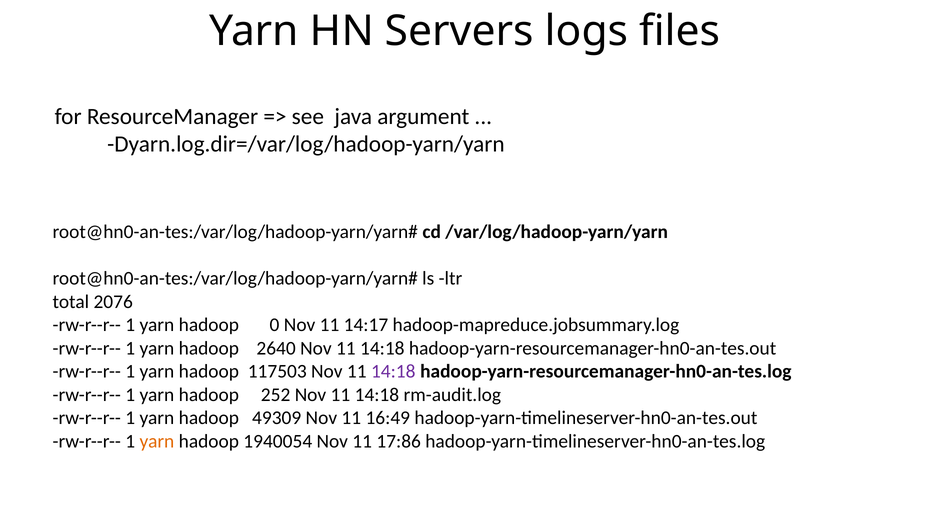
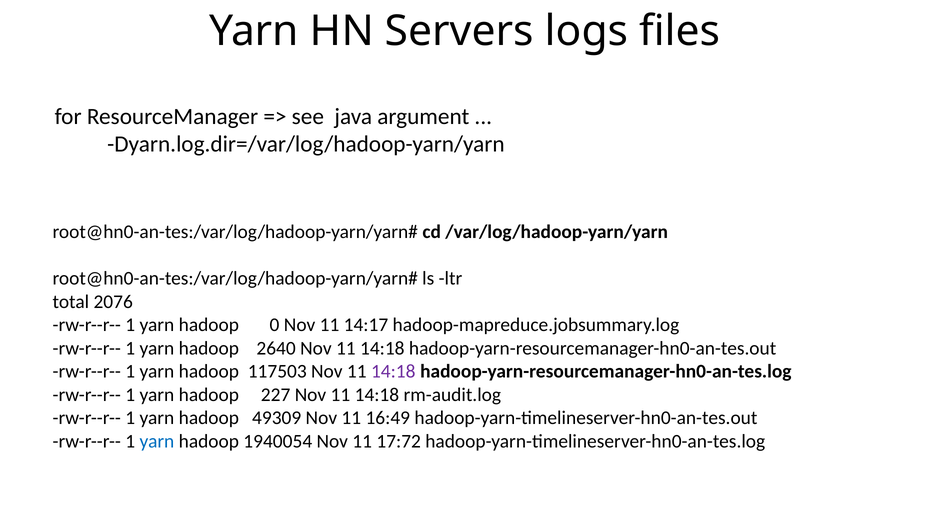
252: 252 -> 227 (276, 395)
yarn colour: orange -> blue (157, 441)
17:86: 17:86 -> 17:72 (399, 441)
